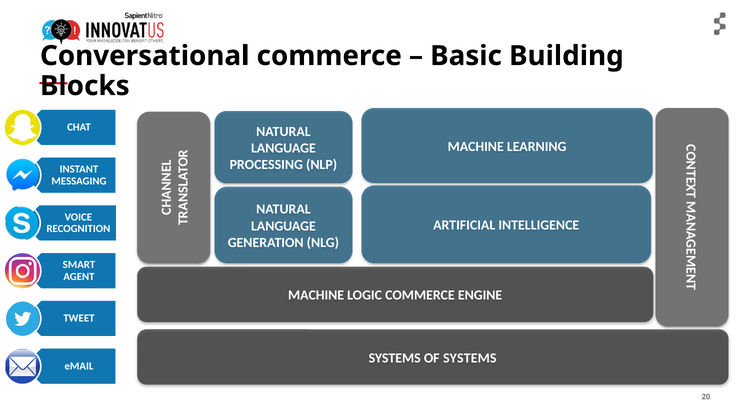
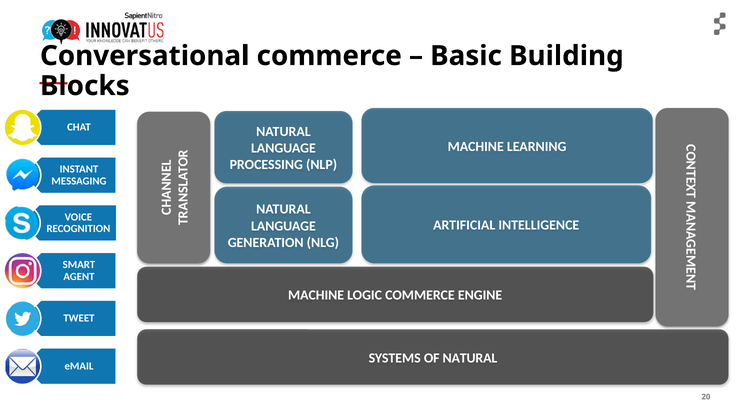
OF SYSTEMS: SYSTEMS -> NATURAL (470, 358)
